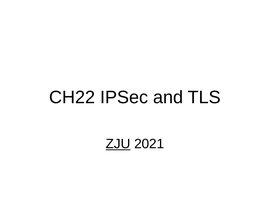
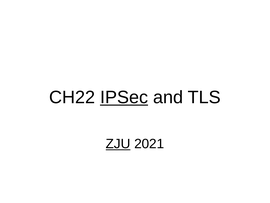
IPSec underline: none -> present (124, 97)
